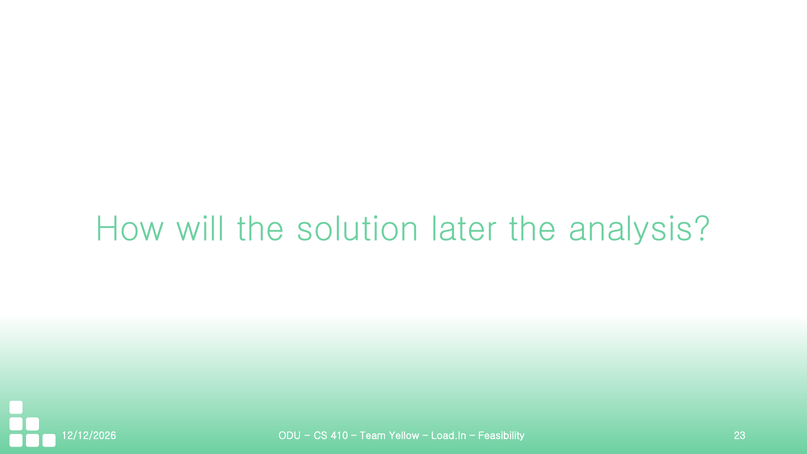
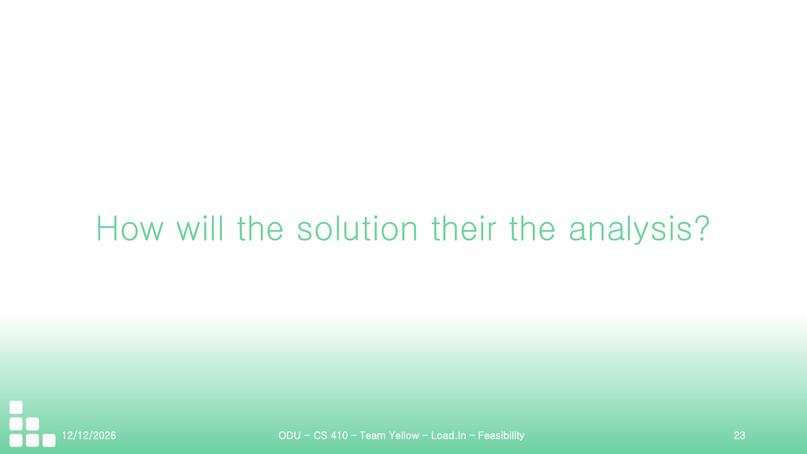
later: later -> their (464, 229)
